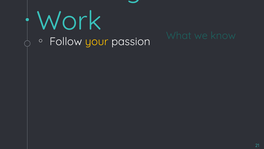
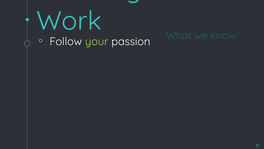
your colour: yellow -> light green (97, 41)
